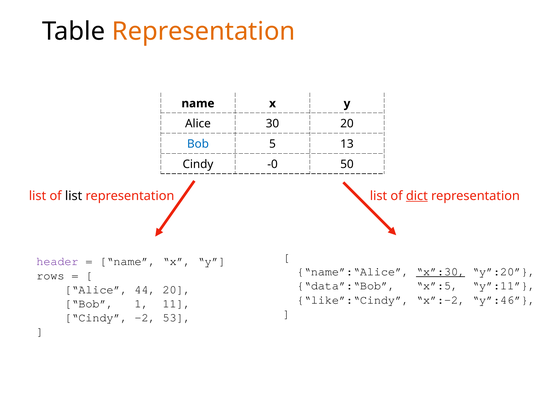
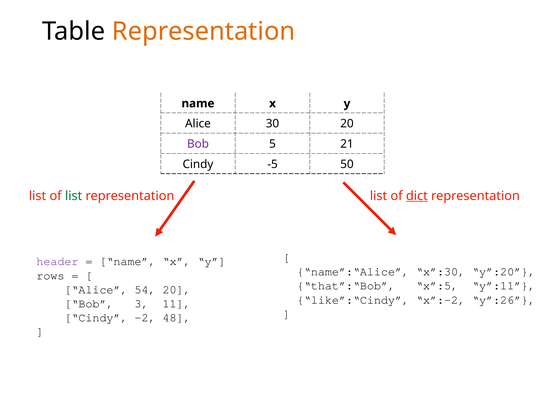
Bob colour: blue -> purple (198, 144)
13: 13 -> 21 (347, 144)
-0: -0 -> -5 (272, 164)
list colour: black -> green (74, 196)
x”:30 underline: present -> none (441, 272)
data”:“Bob: data”:“Bob -> that”:“Bob (346, 286)
44: 44 -> 54 (145, 289)
y”:46: y”:46 -> y”:26 (504, 300)
1: 1 -> 3 (142, 303)
53: 53 -> 48 (177, 317)
